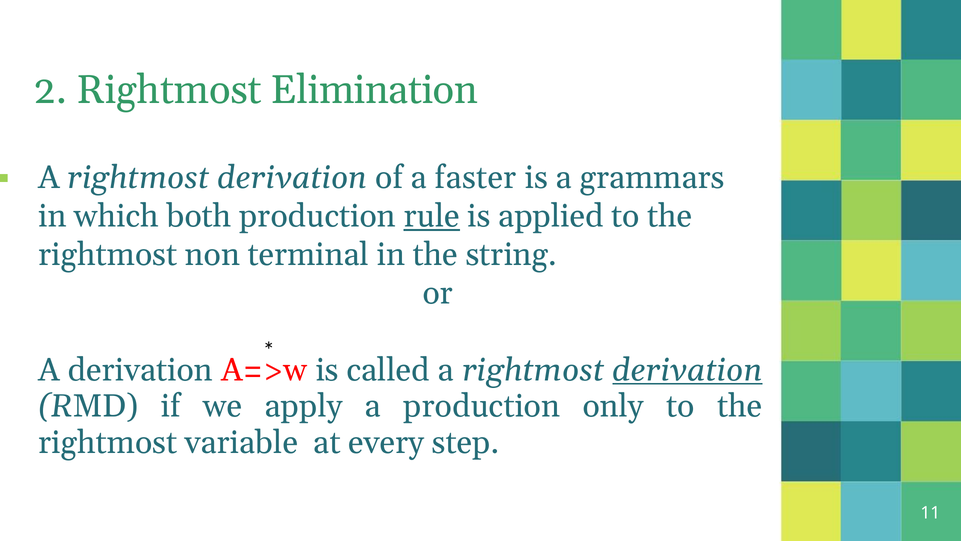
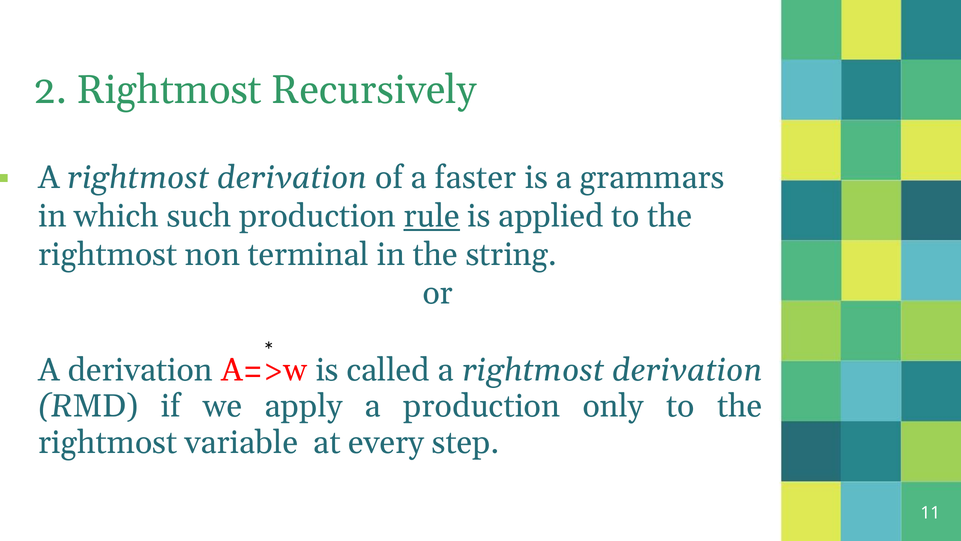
Elimination: Elimination -> Recursively (374, 90)
both: both -> such (199, 216)
derivation underline: present -> none (687, 370)
